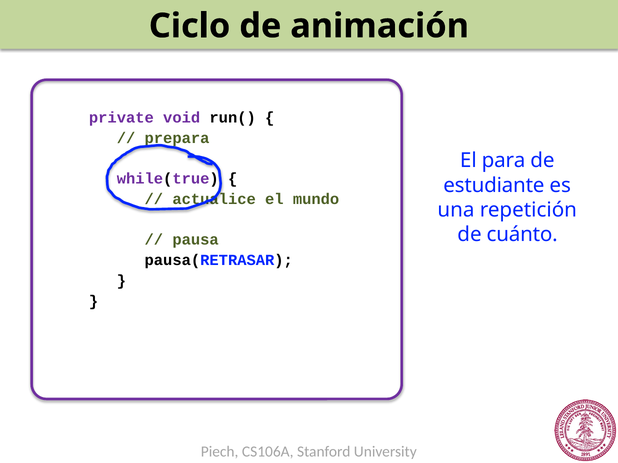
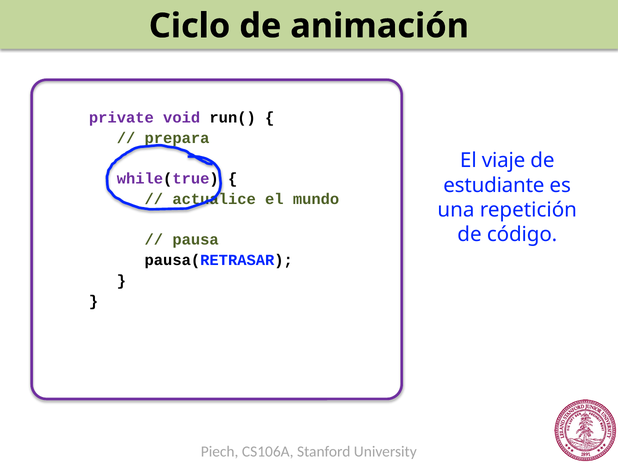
para: para -> viaje (504, 161)
cuánto: cuánto -> código (522, 235)
